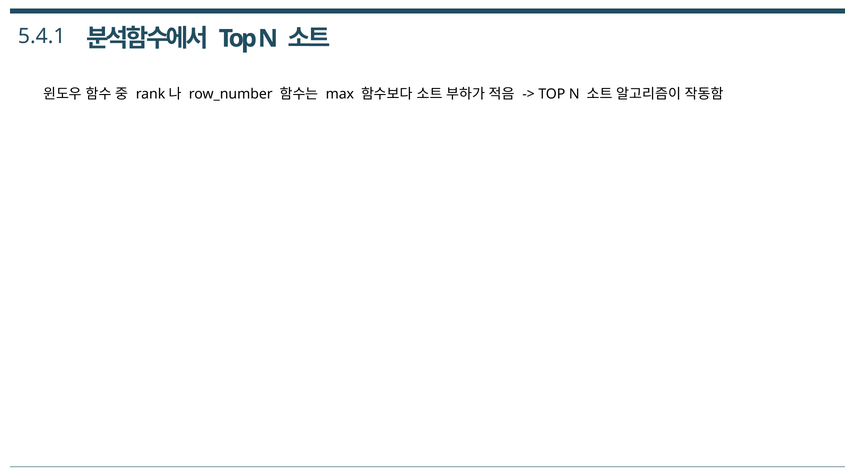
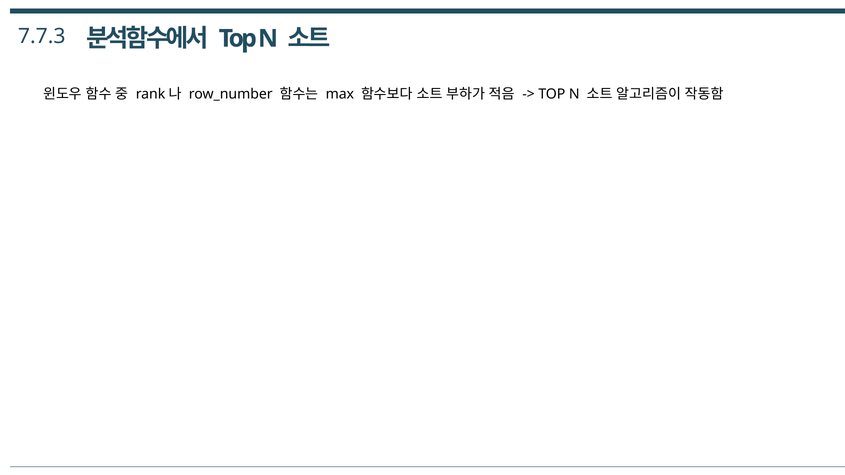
5.4.1: 5.4.1 -> 7.7.3 (42, 36)
